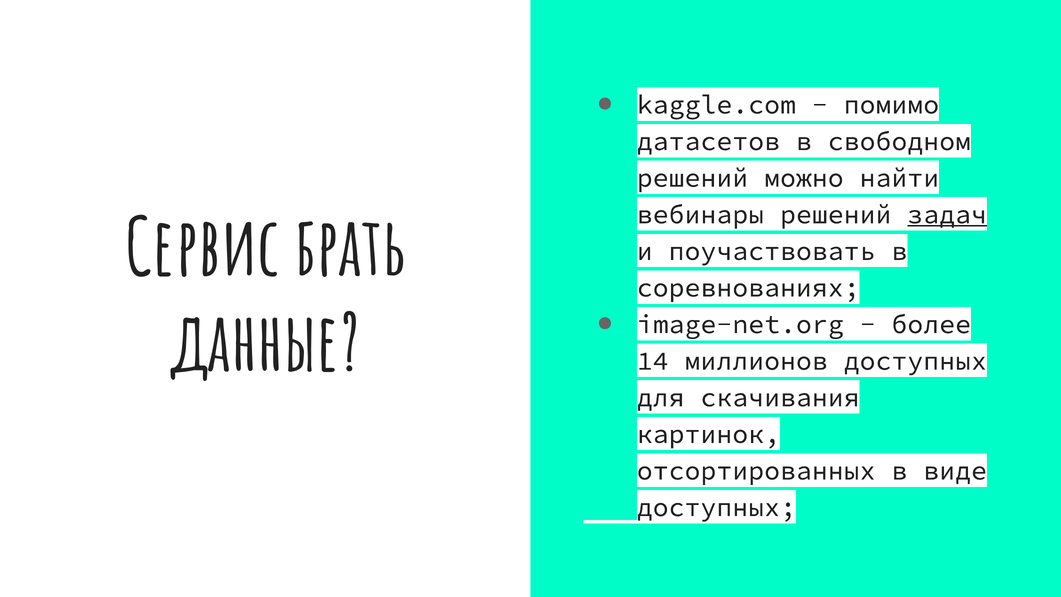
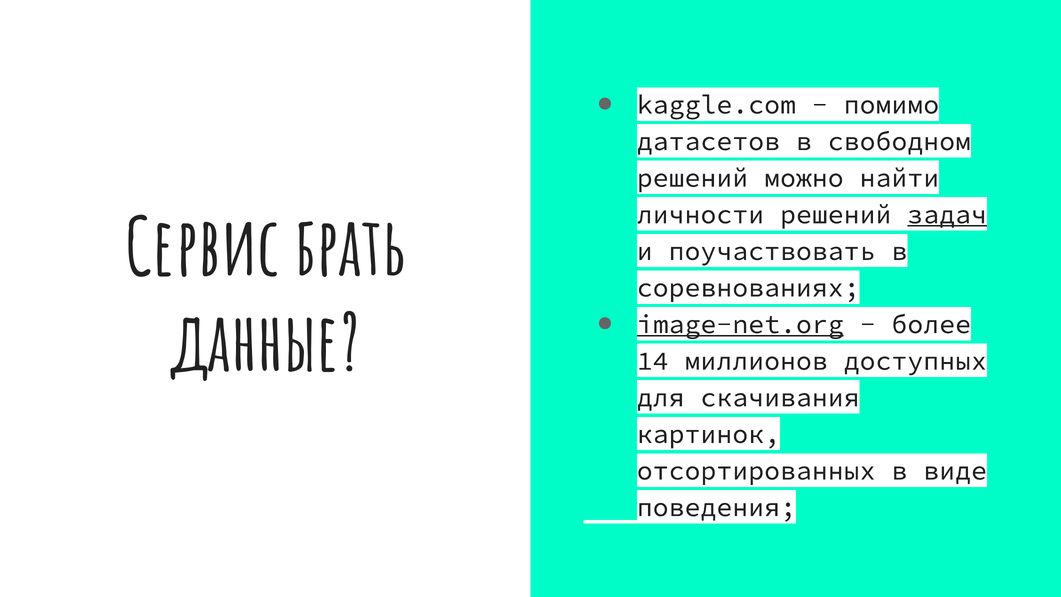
вебинары: вебинары -> личности (700, 214)
image-net.org underline: none -> present (740, 324)
доступных: доступных -> поведения (716, 507)
